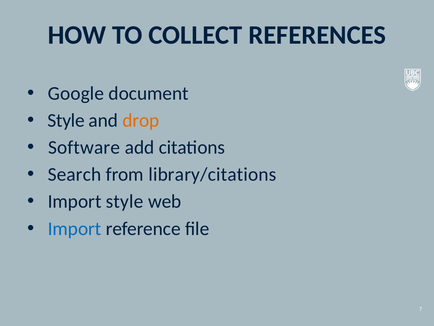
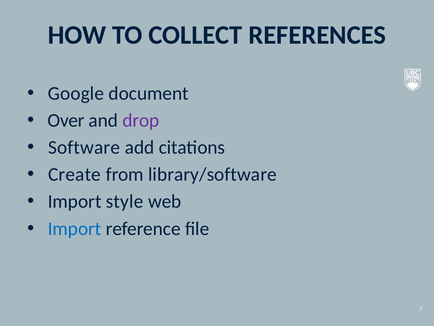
Style: Style -> Over (66, 120)
drop colour: orange -> purple (141, 120)
Search: Search -> Create (74, 174)
library/citations: library/citations -> library/software (212, 174)
